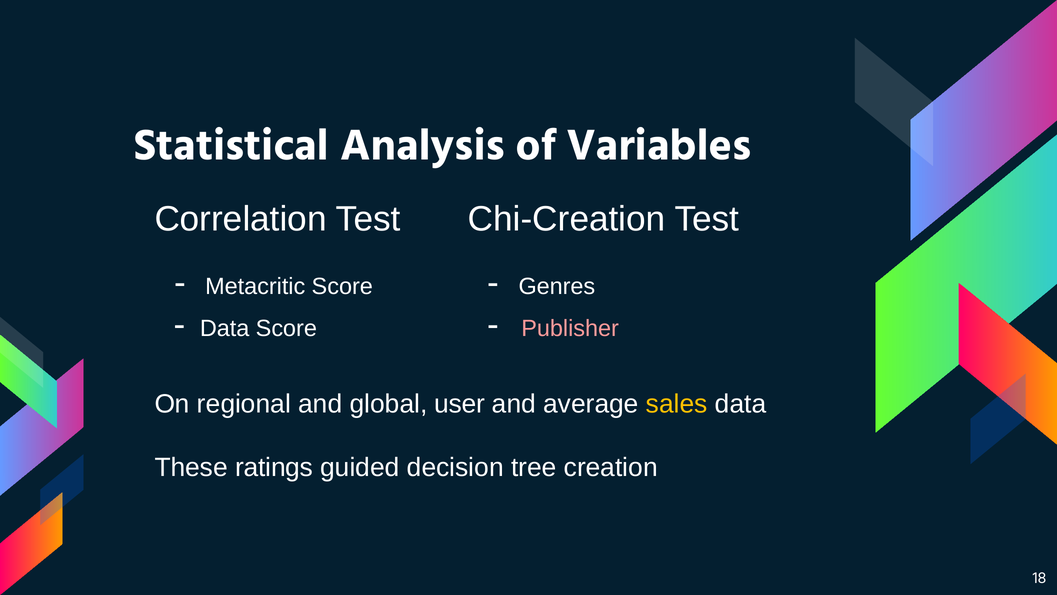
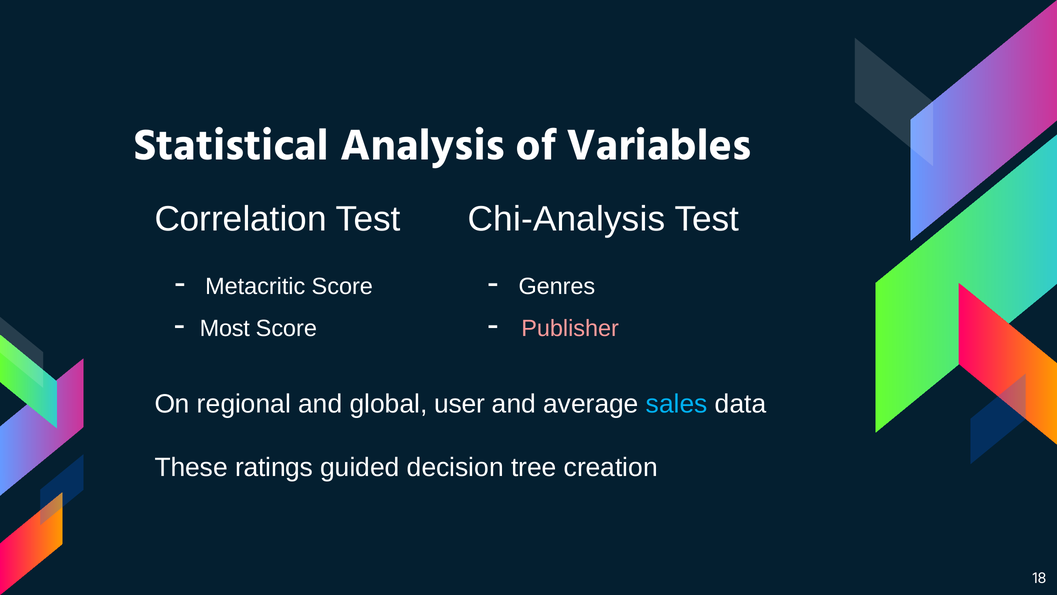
Chi-Creation: Chi-Creation -> Chi-Analysis (567, 219)
Data: Data -> Most (225, 328)
sales colour: yellow -> light blue (677, 404)
